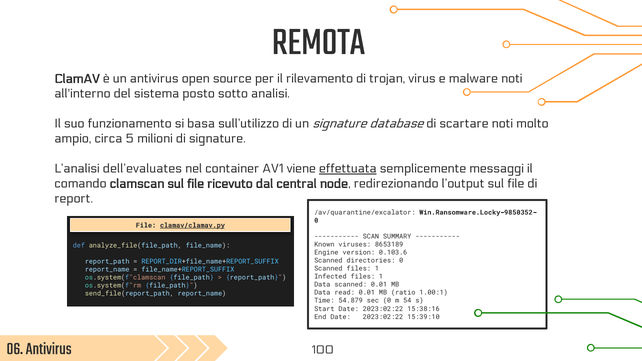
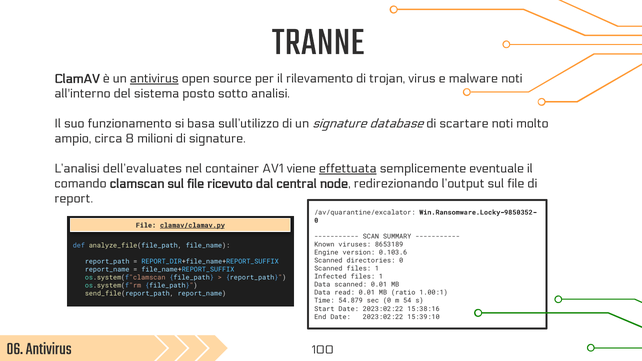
REMOTA: REMOTA -> TRANNE (318, 41)
antivirus underline: none -> present (154, 79)
5: 5 -> 8 (130, 139)
messaggi: messaggi -> eventuale (497, 169)
